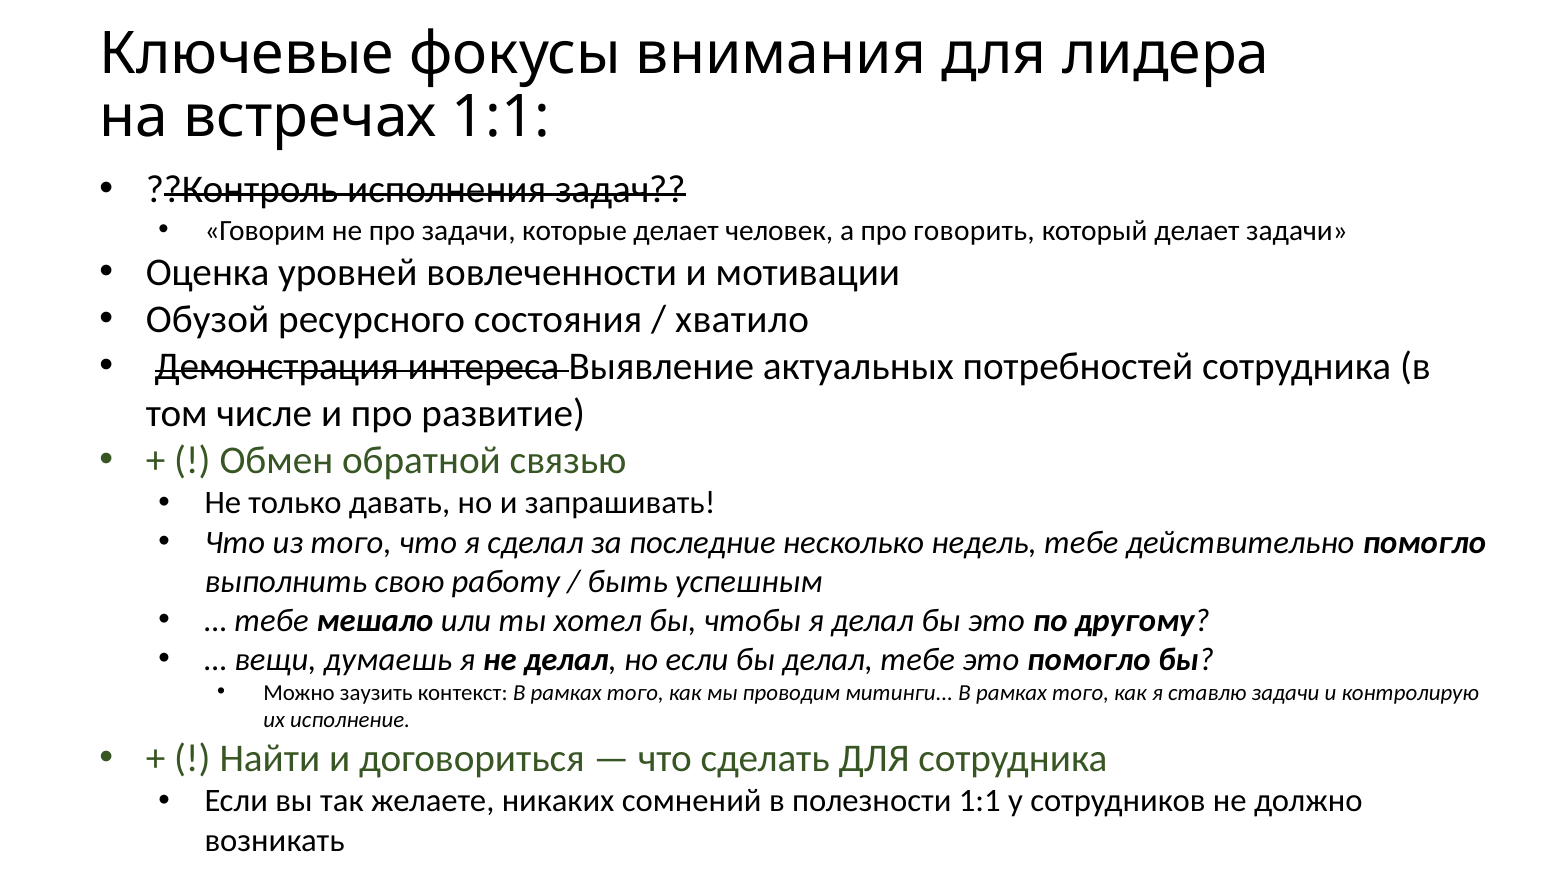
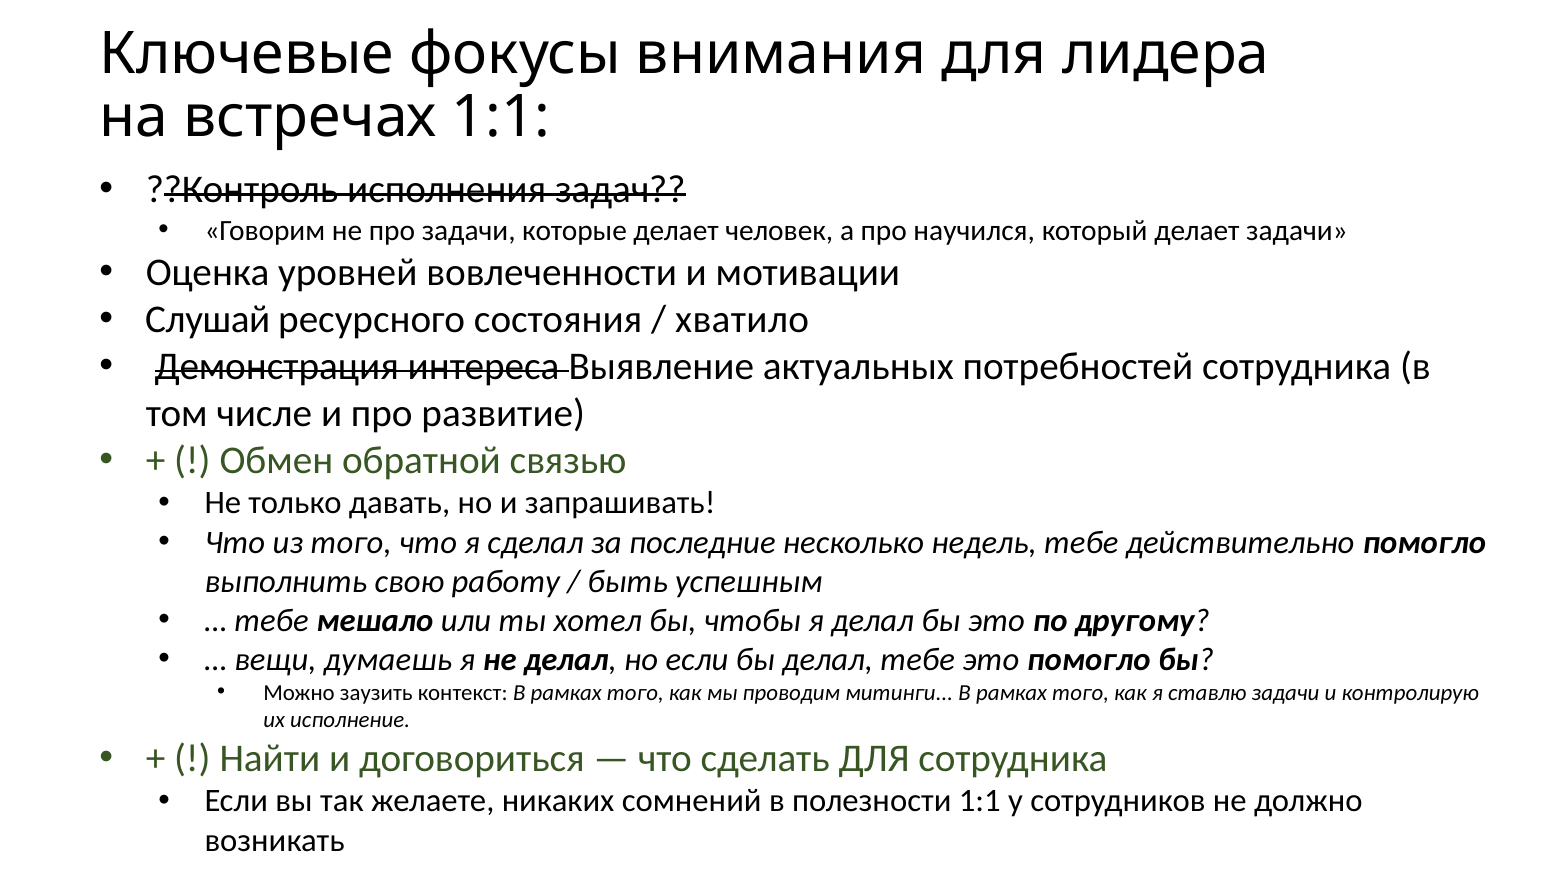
говорить: говорить -> научился (974, 230)
Обузой: Обузой -> Слушай (208, 319)
